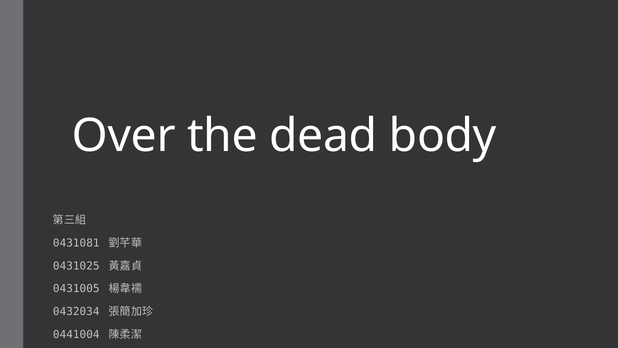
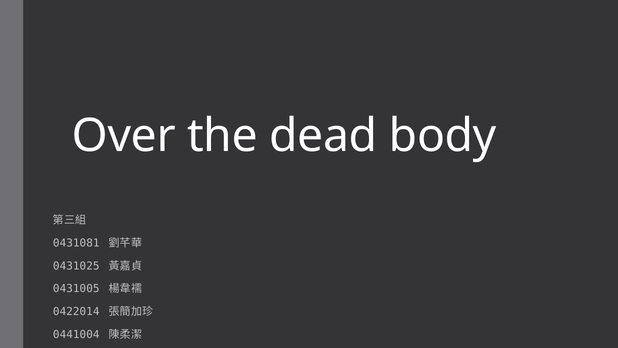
0432034: 0432034 -> 0422014 (76, 311)
